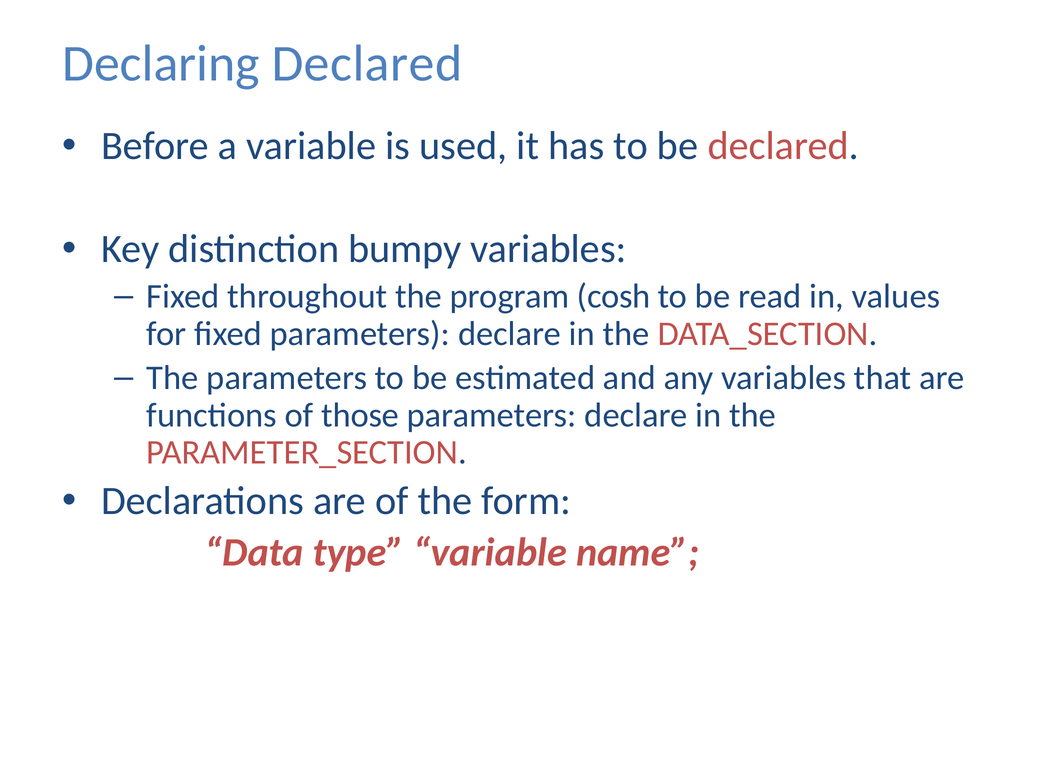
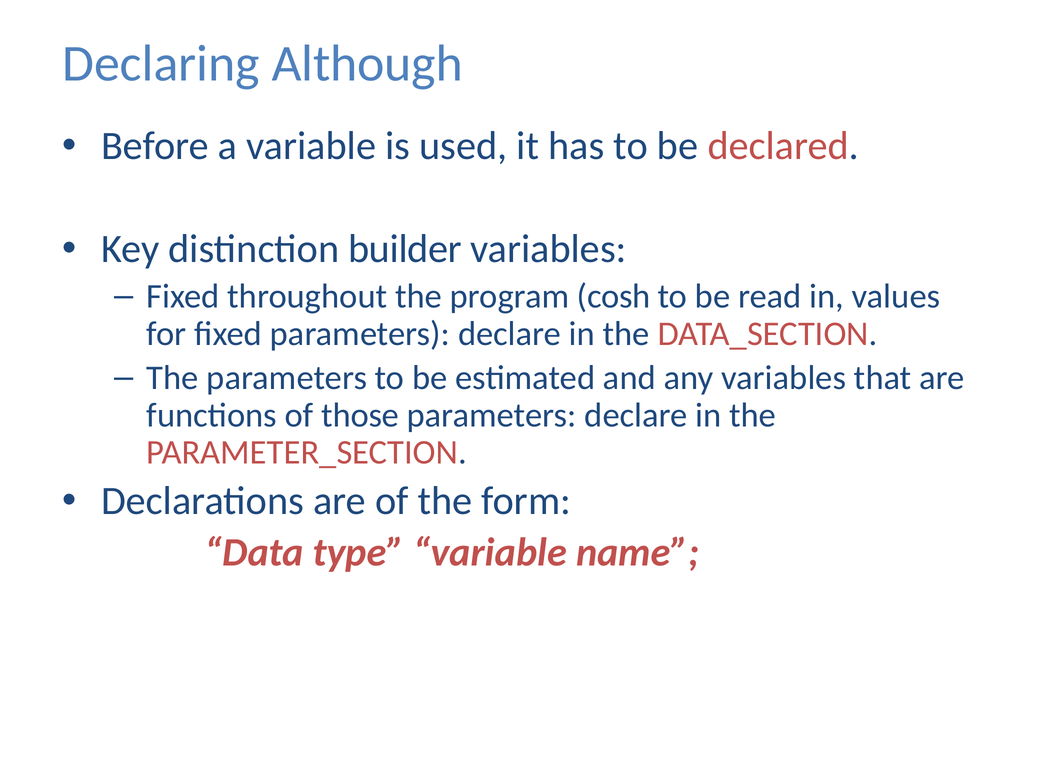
Declaring Declared: Declared -> Although (367, 63)
bumpy: bumpy -> builder (405, 249)
